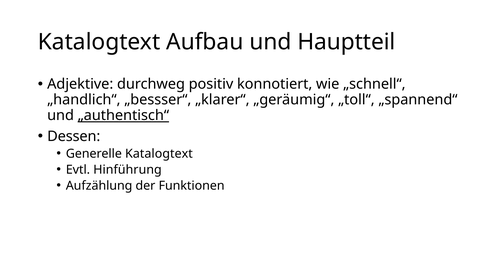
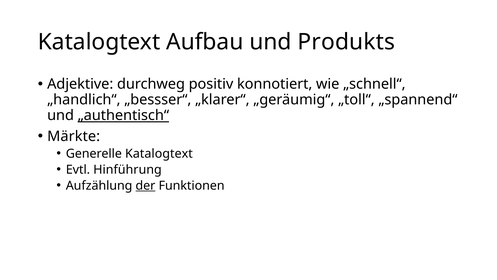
Hauptteil: Hauptteil -> Produkts (346, 42)
Dessen: Dessen -> Märkte (74, 136)
der underline: none -> present (145, 185)
